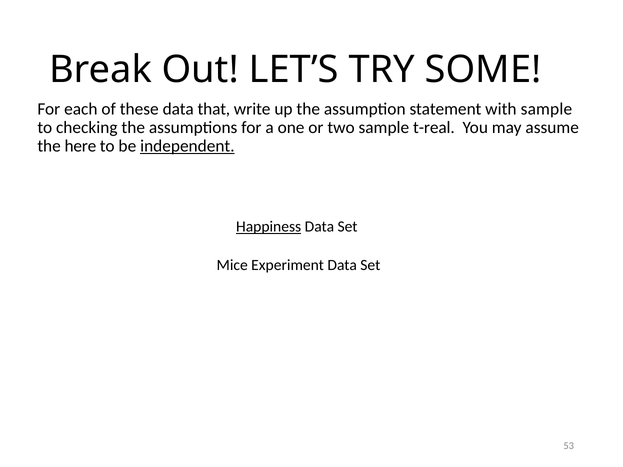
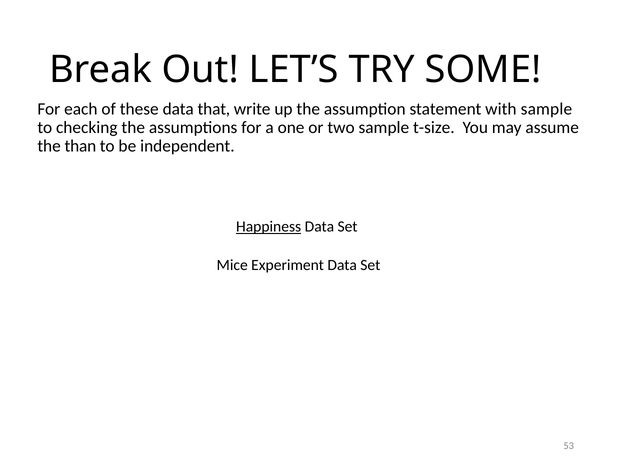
t-real: t-real -> t-size (434, 128)
here: here -> than (80, 146)
independent underline: present -> none (187, 146)
